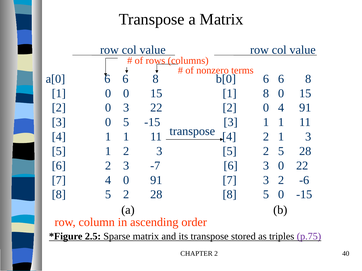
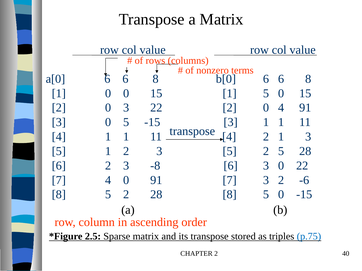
1 8: 8 -> 5 (266, 93)
-7: -7 -> -8 (155, 166)
p.75 colour: purple -> blue (309, 237)
